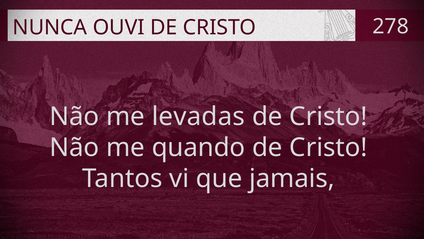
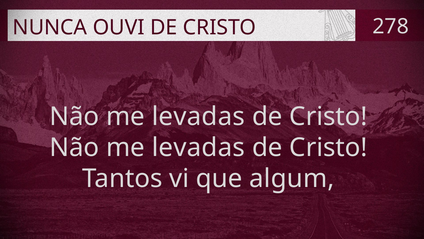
quando: quando -> levadas (198, 147)
jamais: jamais -> algum (292, 178)
